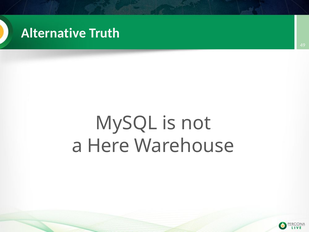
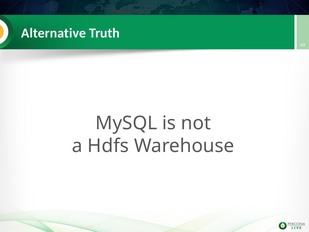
Here: Here -> Hdfs (108, 146)
